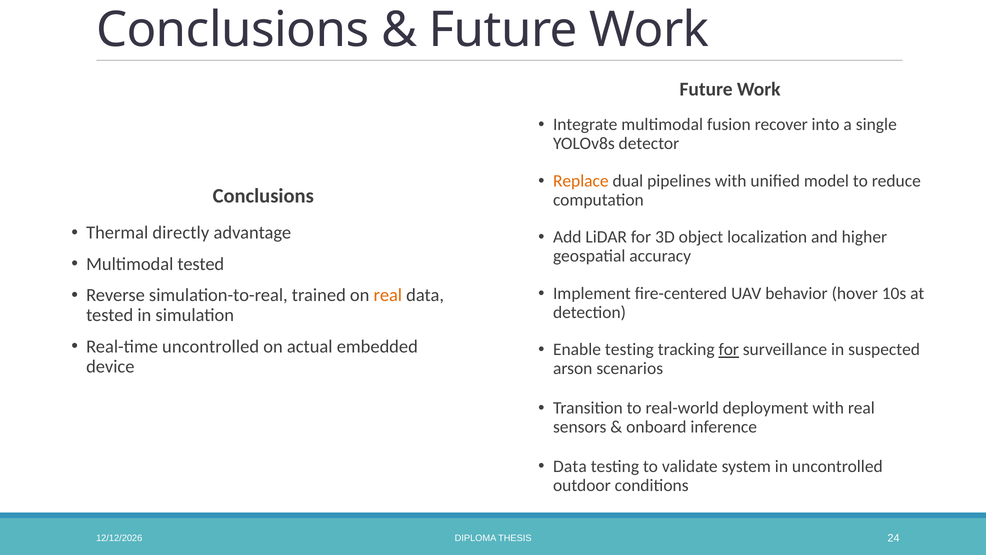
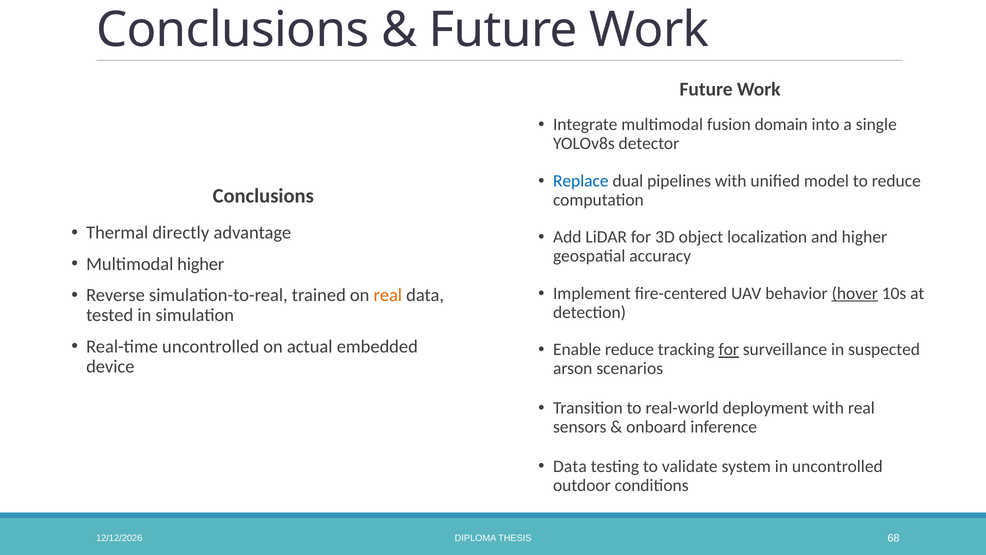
recover: recover -> domain (781, 125)
Replace colour: orange -> blue (581, 181)
Multimodal tested: tested -> higher (201, 264)
hover underline: none -> present (855, 293)
Enable testing: testing -> reduce (629, 349)
24: 24 -> 68 (894, 538)
